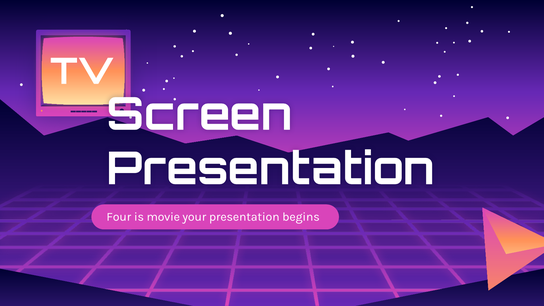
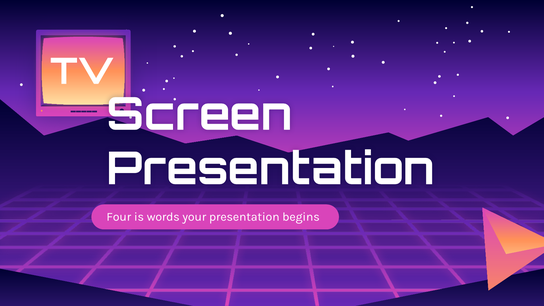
movie: movie -> words (163, 217)
